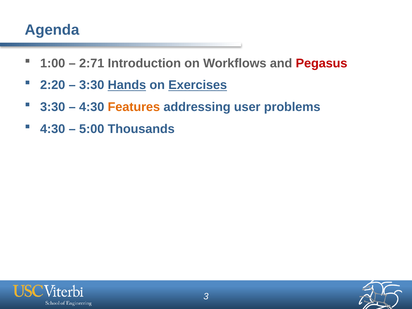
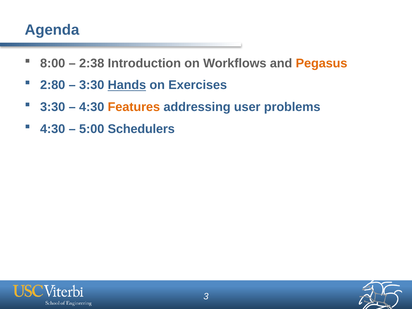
1:00: 1:00 -> 8:00 (53, 63)
2:71: 2:71 -> 2:38 (92, 63)
Pegasus colour: red -> orange (322, 63)
2:20: 2:20 -> 2:80 (53, 85)
Exercises underline: present -> none (198, 85)
Thousands: Thousands -> Schedulers (141, 129)
